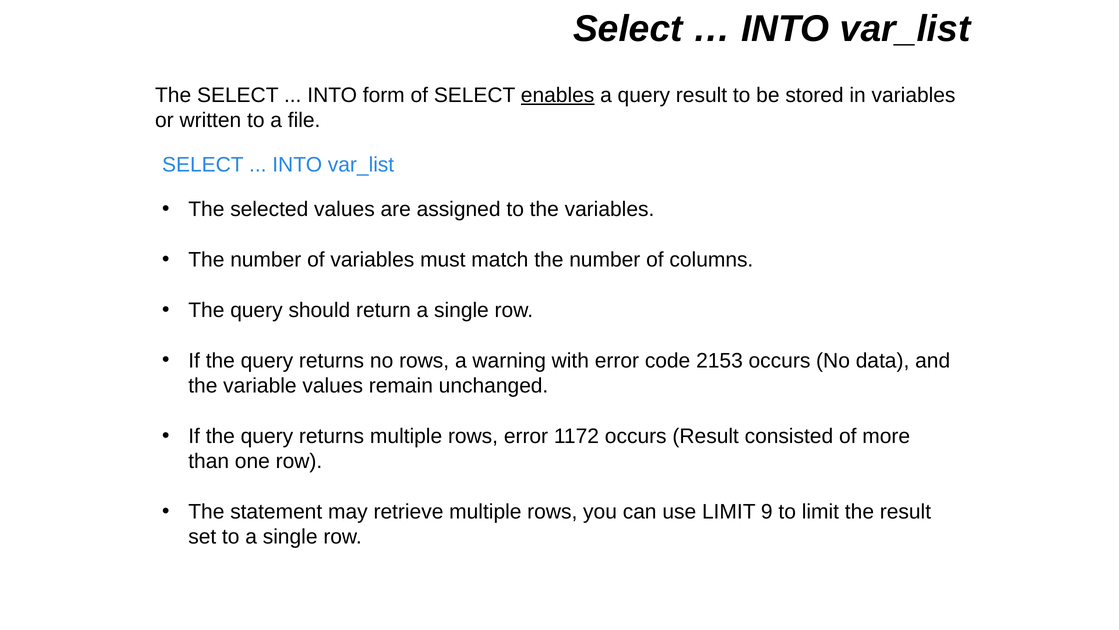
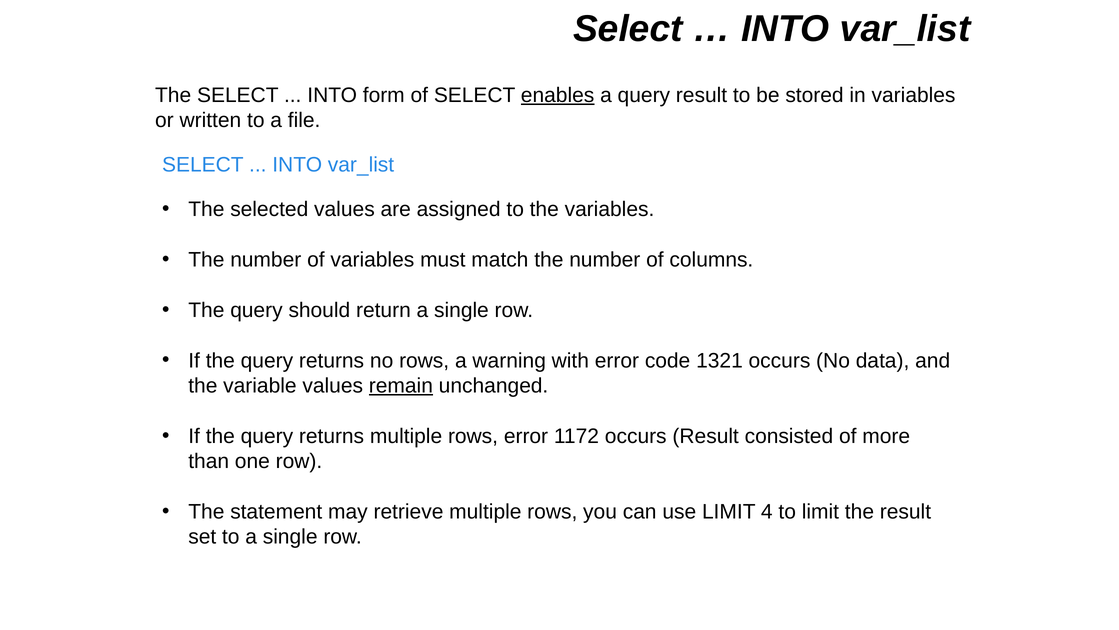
2153: 2153 -> 1321 (719, 360)
remain underline: none -> present (401, 386)
9: 9 -> 4 (767, 511)
